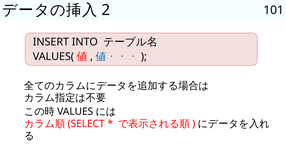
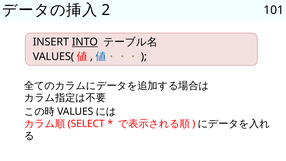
INTO underline: none -> present (85, 42)
